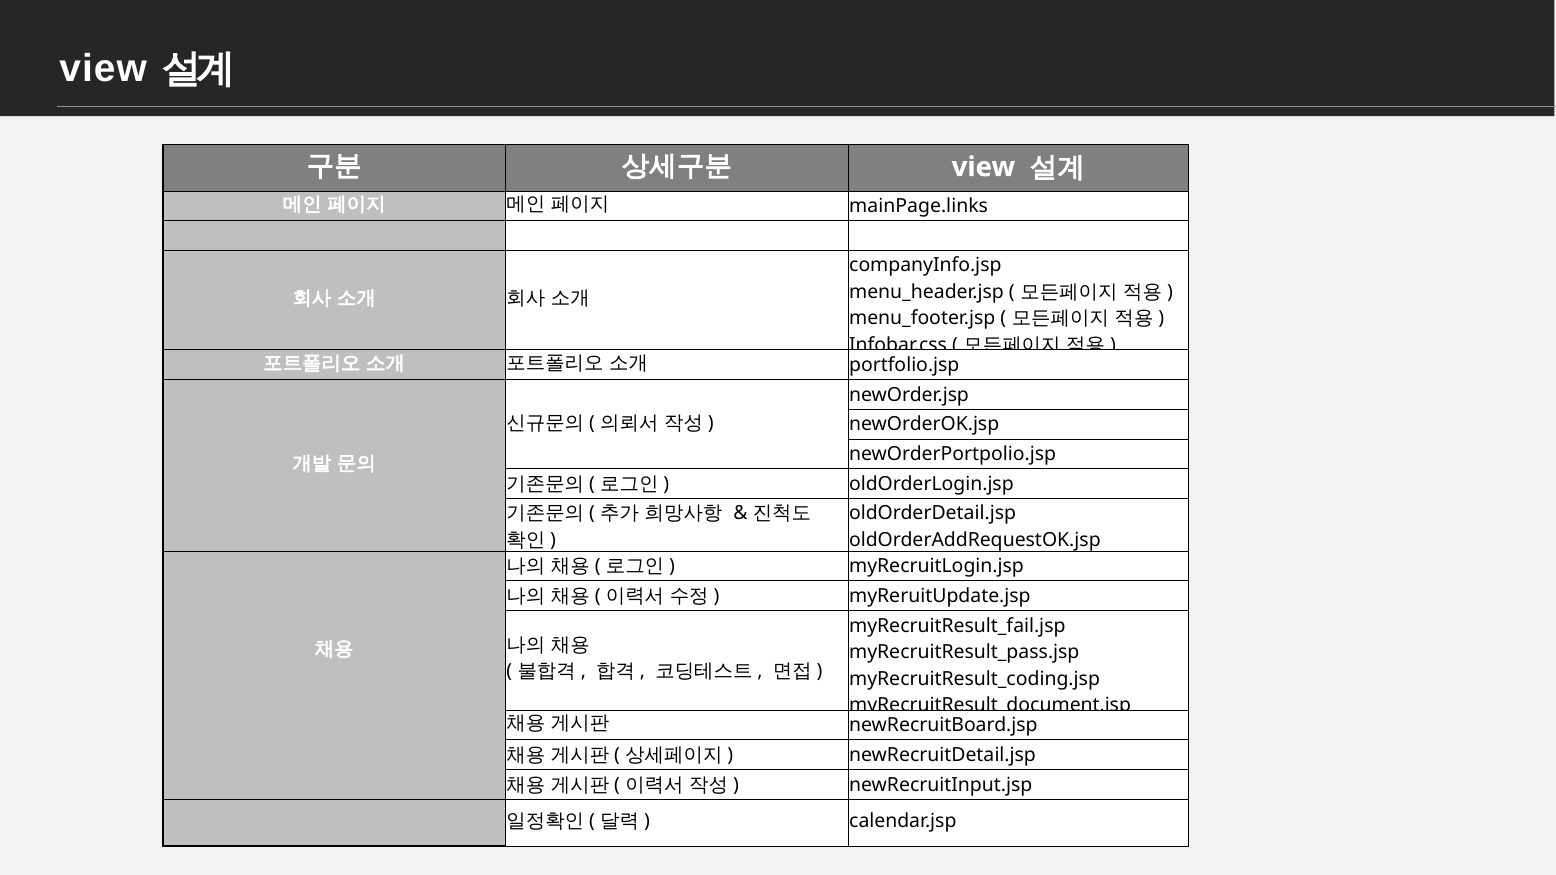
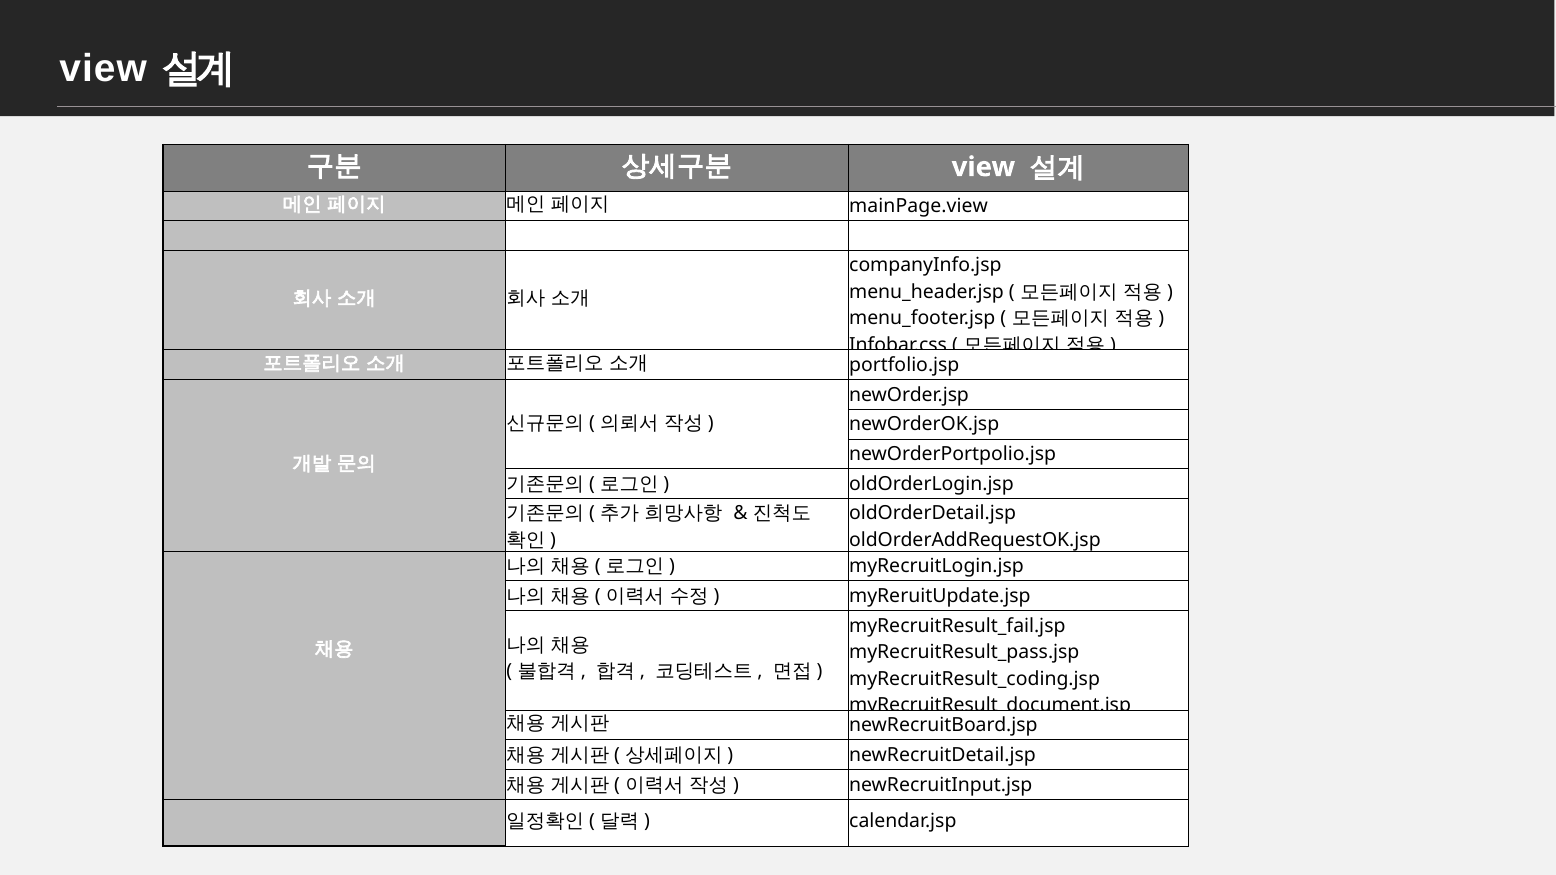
mainPage.links: mainPage.links -> mainPage.view (919, 206)
